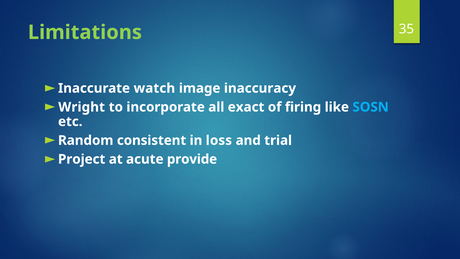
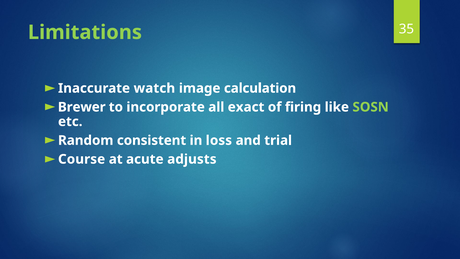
inaccuracy: inaccuracy -> calculation (260, 88)
Wright: Wright -> Brewer (82, 107)
SOSN colour: light blue -> light green (371, 107)
Project: Project -> Course (82, 159)
provide: provide -> adjusts (192, 159)
